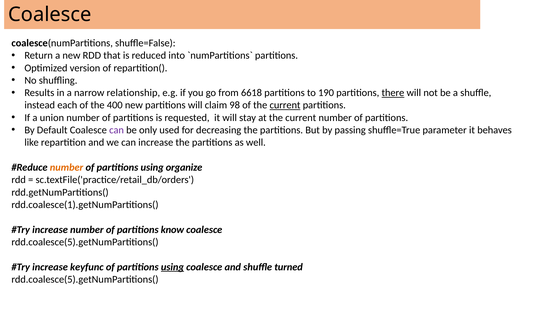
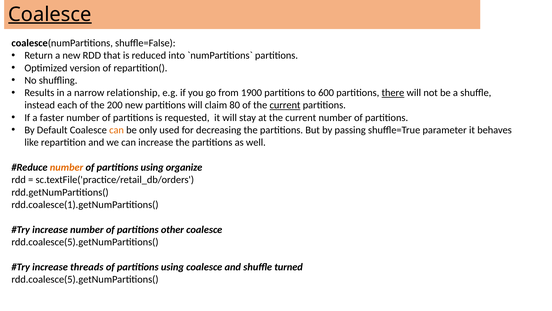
Coalesce underline: none -> present (50, 14)
6618: 6618 -> 1900 (251, 93)
190: 190 -> 600 (326, 93)
400: 400 -> 200 (115, 105)
98: 98 -> 80 (235, 105)
union: union -> faster (52, 117)
can colour: purple -> orange (117, 130)
know: know -> other (172, 229)
keyfunc: keyfunc -> threads (87, 267)
using underline: present -> none (172, 267)
